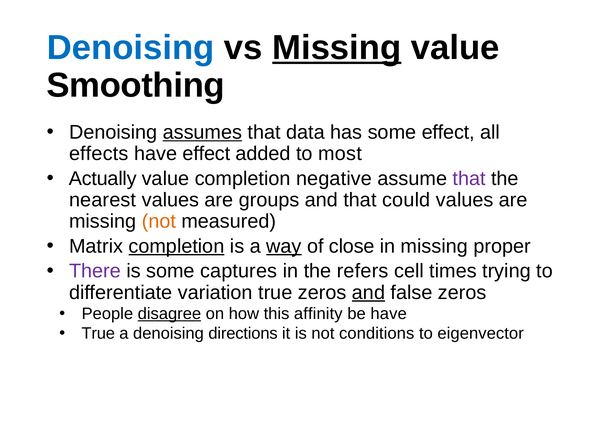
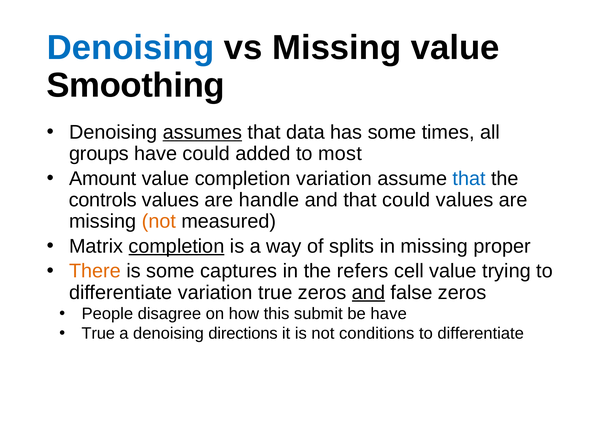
Missing underline: present -> none (337, 48)
some effect: effect -> times (448, 132)
effects: effects -> groups (99, 154)
have effect: effect -> could (206, 154)
Actually: Actually -> Amount (103, 179)
completion negative: negative -> variation (334, 179)
that colour: purple -> blue (469, 179)
nearest: nearest -> controls (103, 200)
groups: groups -> handle (269, 200)
way underline: present -> none (284, 246)
close: close -> splits (352, 246)
There colour: purple -> orange (95, 271)
cell times: times -> value (453, 271)
disagree underline: present -> none (169, 314)
affinity: affinity -> submit (318, 314)
eigenvector: eigenvector -> differentiate (481, 334)
